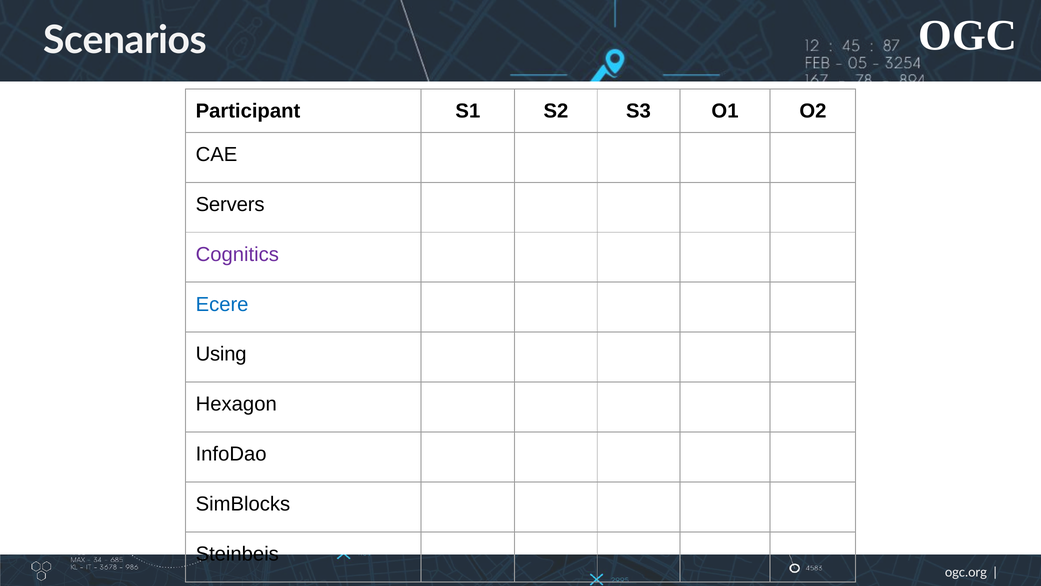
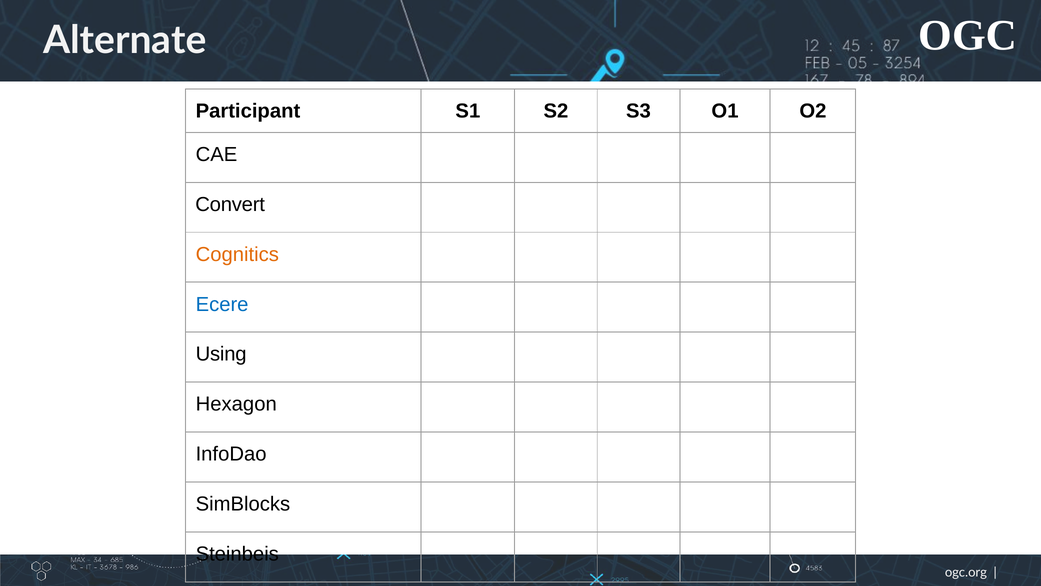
Scenarios: Scenarios -> Alternate (125, 41)
Servers: Servers -> Convert (230, 204)
Cognitics colour: purple -> orange (237, 254)
